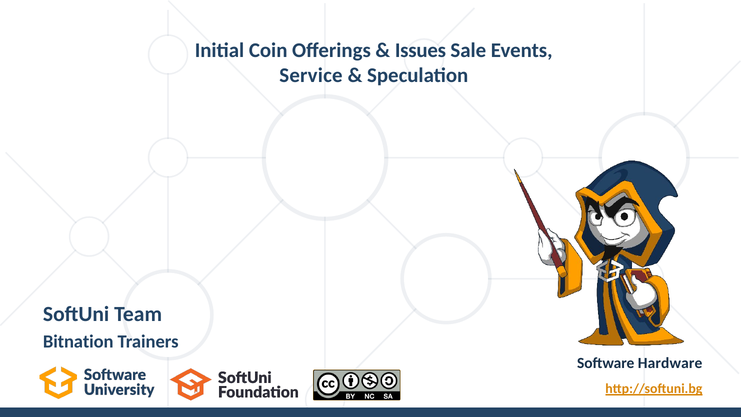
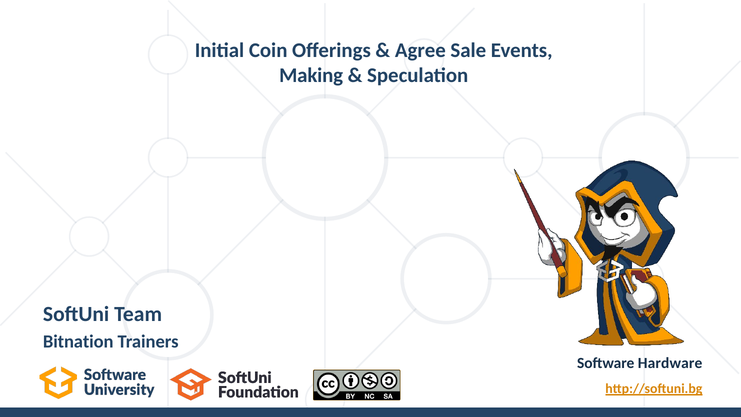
Issues: Issues -> Agree (420, 51)
Service: Service -> Making (311, 76)
